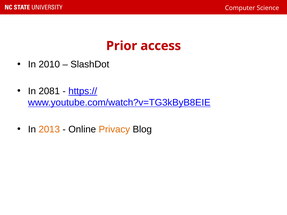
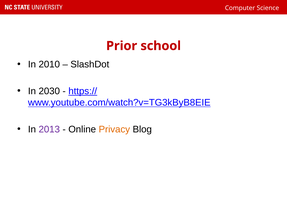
access: access -> school (161, 46)
2081: 2081 -> 2030 (49, 91)
2013 colour: orange -> purple (49, 130)
